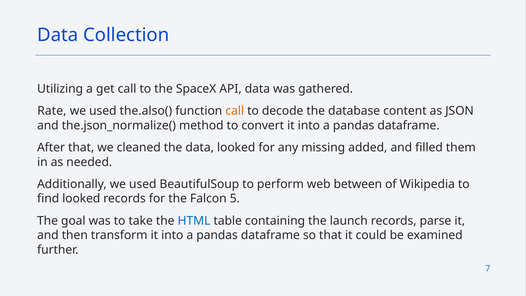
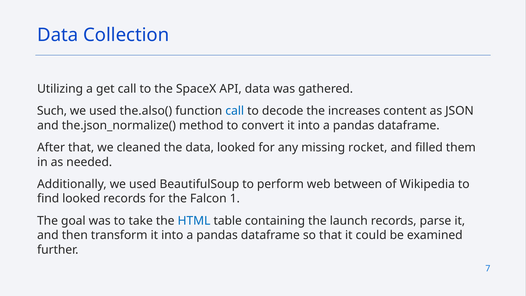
Rate: Rate -> Such (52, 111)
call colour: orange -> blue (235, 111)
database: database -> increases (354, 111)
added: added -> rocket (368, 147)
5: 5 -> 1 (235, 199)
